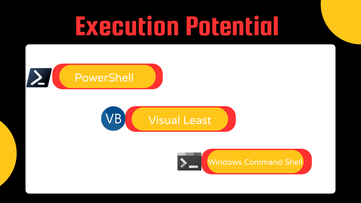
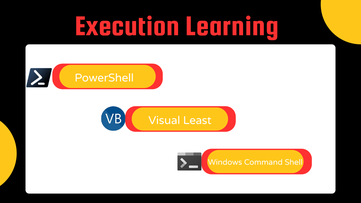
Potential: Potential -> Learning (232, 26)
